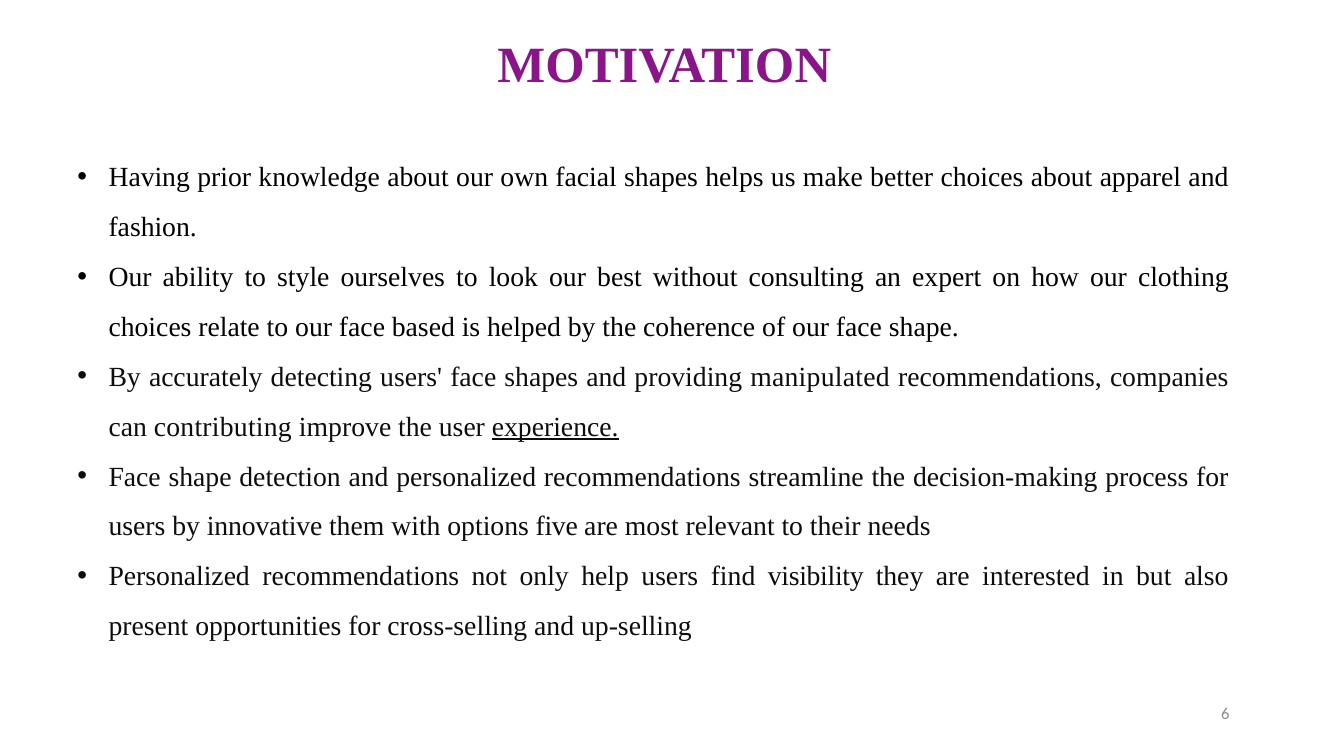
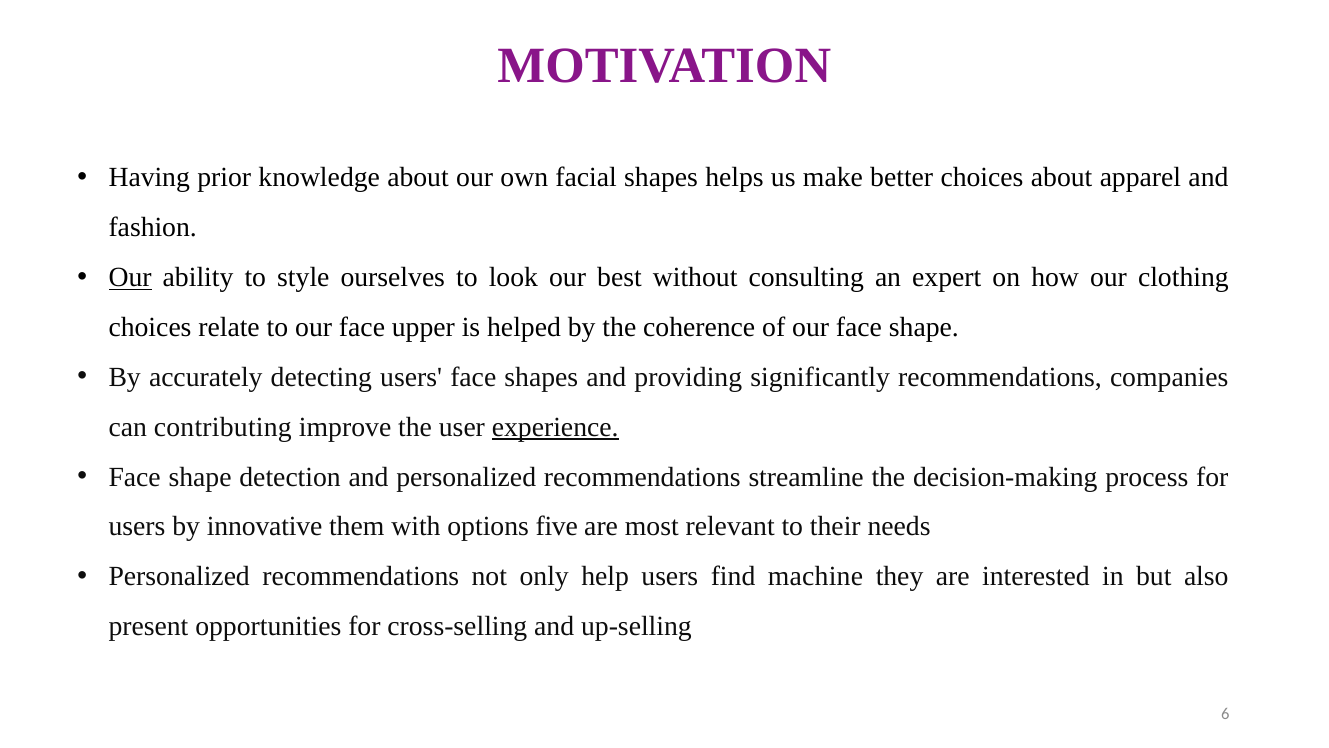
Our underline: none -> present (130, 277)
based: based -> upper (423, 327)
manipulated: manipulated -> significantly (820, 377)
visibility: visibility -> machine (815, 576)
